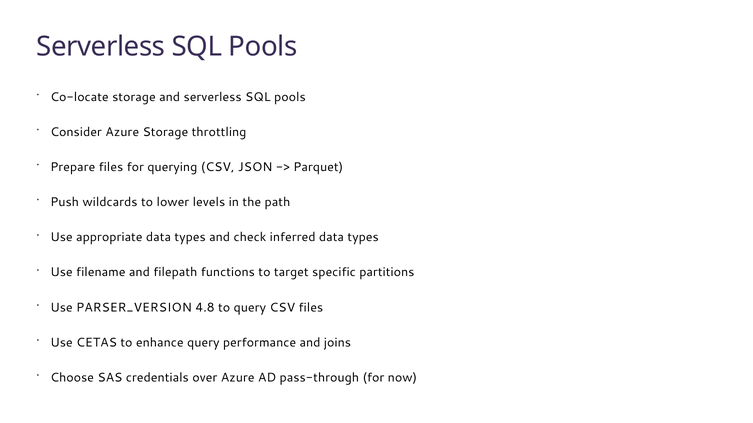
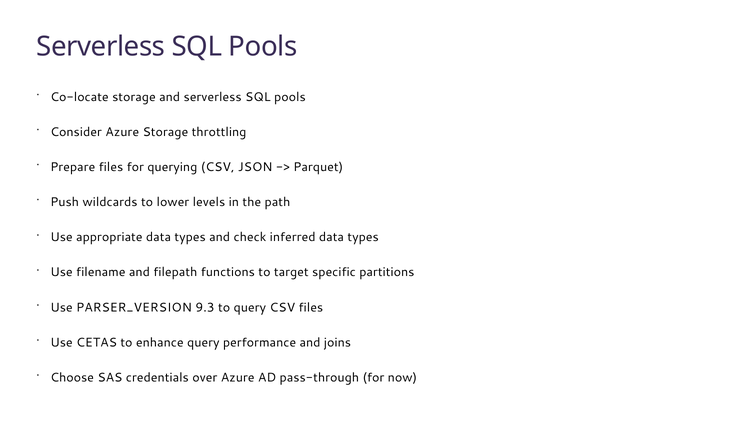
4.8: 4.8 -> 9.3 (205, 308)
